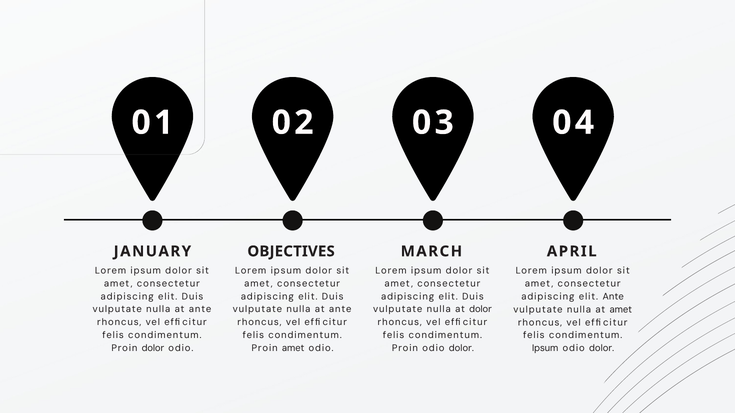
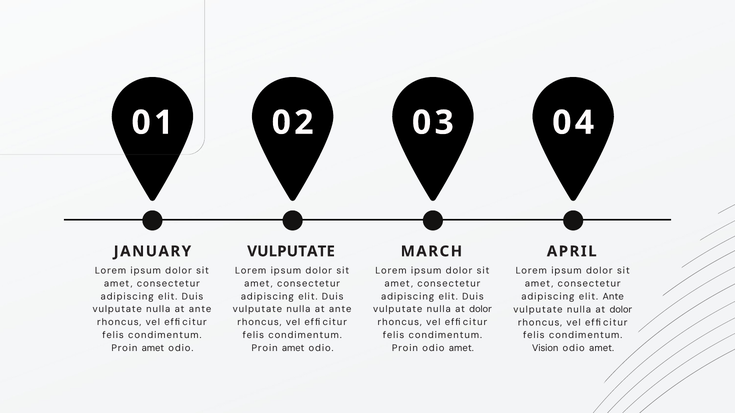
OBJECTIVES: OBJECTIVES -> VULPUTATE (291, 252)
amet: amet -> dolor (621, 310)
dolor: dolor -> amet (153, 349)
Proin odio dolor: dolor -> amet (461, 349)
Ipsum: Ipsum -> Vision (545, 349)
dolor: dolor -> amet (602, 349)
